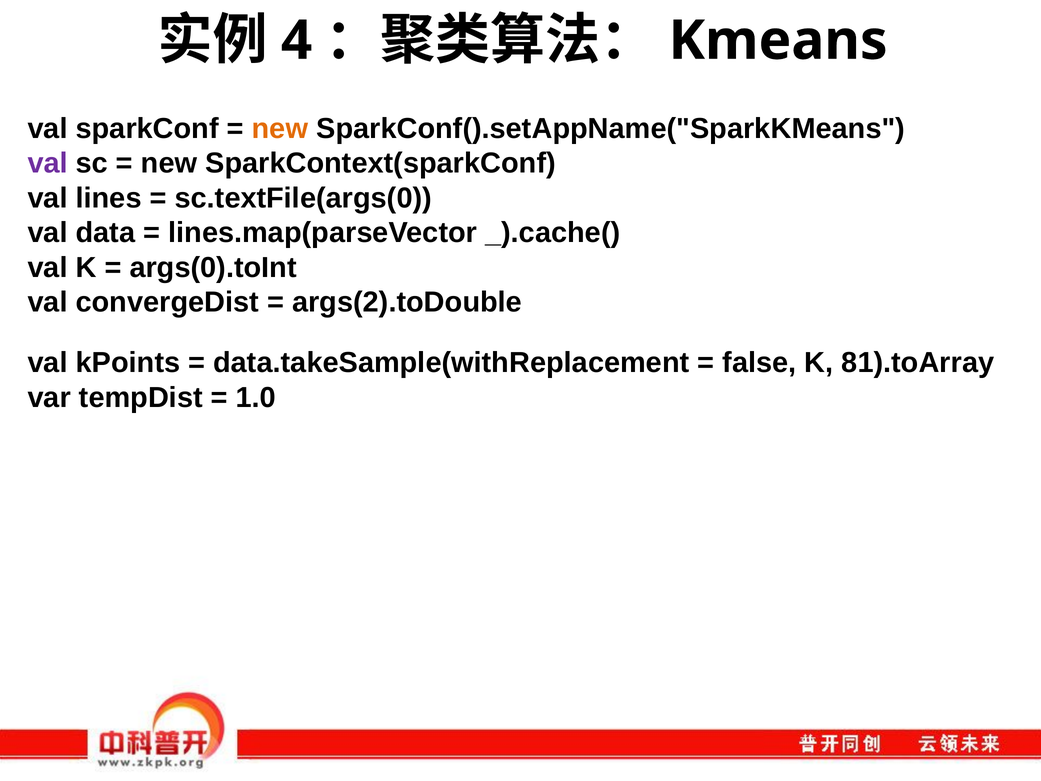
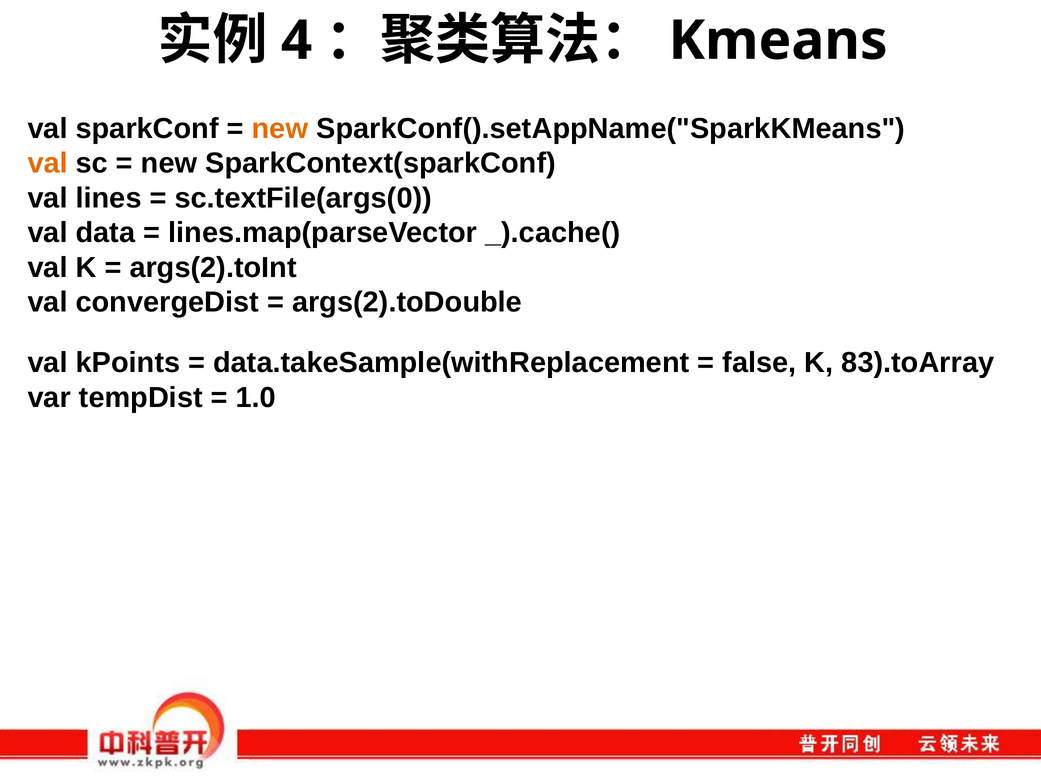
val colour: purple -> orange (48, 163)
args(0).toInt: args(0).toInt -> args(2).toInt (213, 267)
81).toArray: 81).toArray -> 83).toArray (918, 363)
